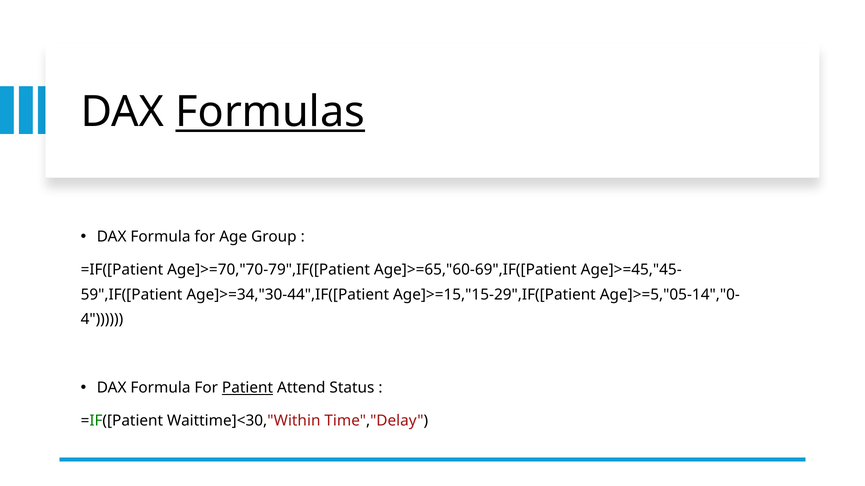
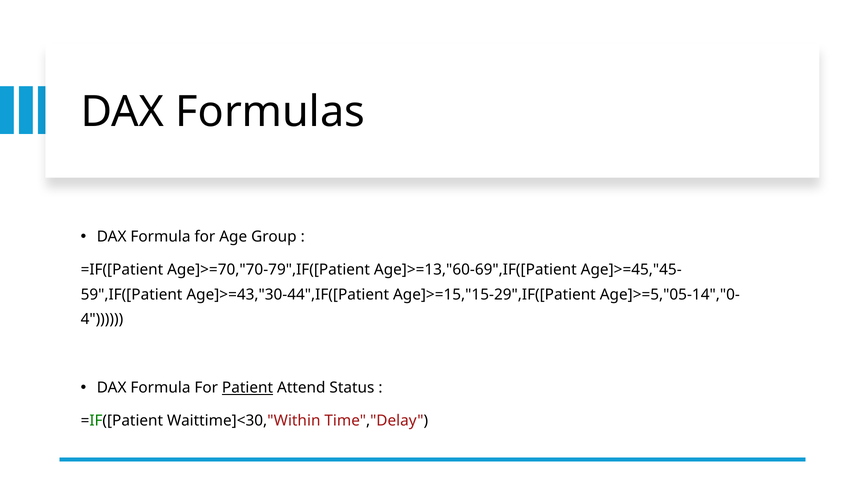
Formulas underline: present -> none (270, 112)
Age]>=65,"60-69",IF([Patient: Age]>=65,"60-69",IF([Patient -> Age]>=13,"60-69",IF([Patient (475, 270)
Age]>=34,"30-44",IF([Patient: Age]>=34,"30-44",IF([Patient -> Age]>=43,"30-44",IF([Patient (288, 295)
